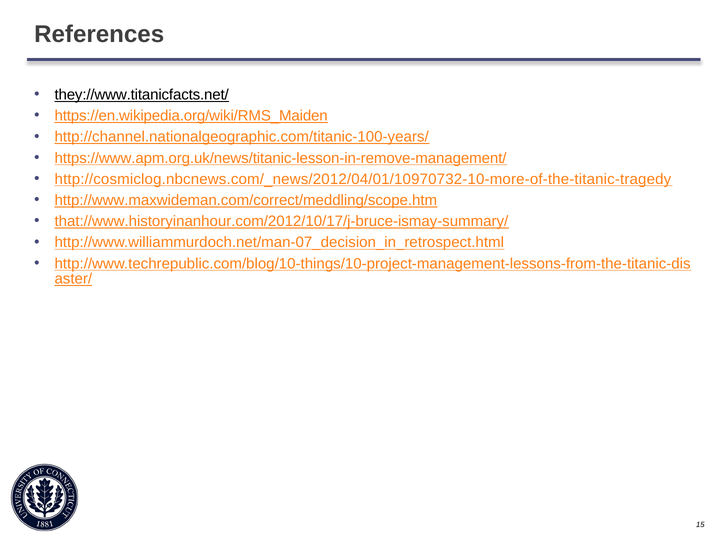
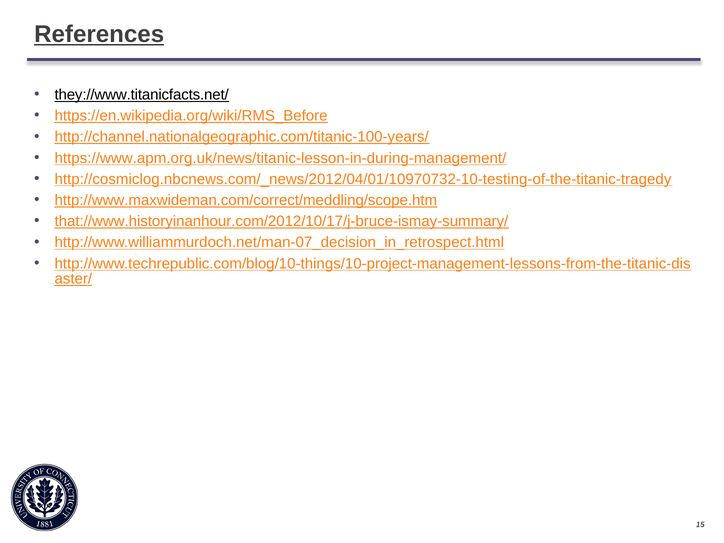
References underline: none -> present (99, 34)
https://en.wikipedia.org/wiki/RMS_Maiden: https://en.wikipedia.org/wiki/RMS_Maiden -> https://en.wikipedia.org/wiki/RMS_Before (191, 116)
https://www.apm.org.uk/news/titanic-lesson-in-remove-management/: https://www.apm.org.uk/news/titanic-lesson-in-remove-management/ -> https://www.apm.org.uk/news/titanic-lesson-in-during-management/ (280, 158)
http://cosmiclog.nbcnews.com/_news/2012/04/01/10970732-10-more-of-the-titanic-tragedy: http://cosmiclog.nbcnews.com/_news/2012/04/01/10970732-10-more-of-the-titanic-tragedy -> http://cosmiclog.nbcnews.com/_news/2012/04/01/10970732-10-testing-of-the-titanic-tragedy (363, 179)
